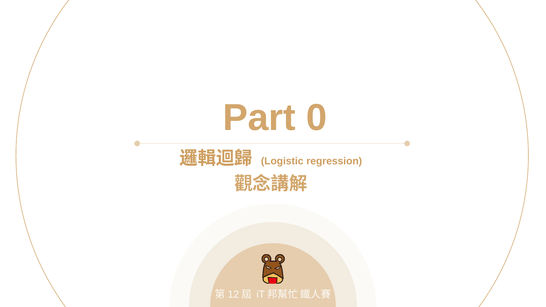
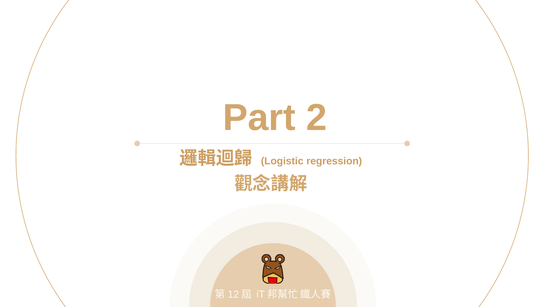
0: 0 -> 2 (316, 118)
